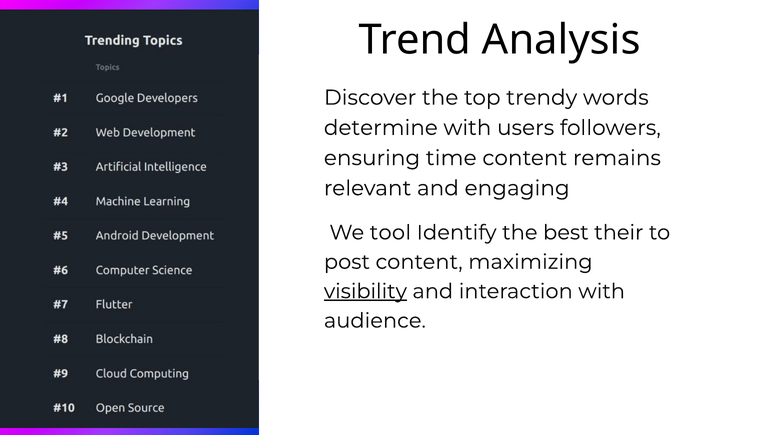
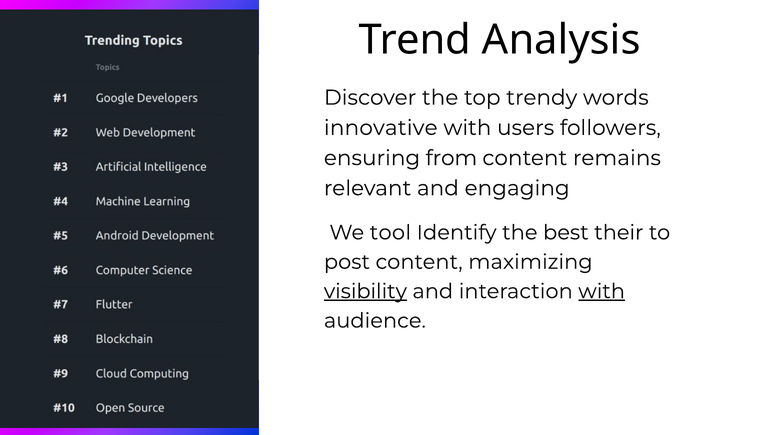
determine: determine -> innovative (381, 128)
time: time -> from (451, 158)
with underline: none -> present (602, 292)
